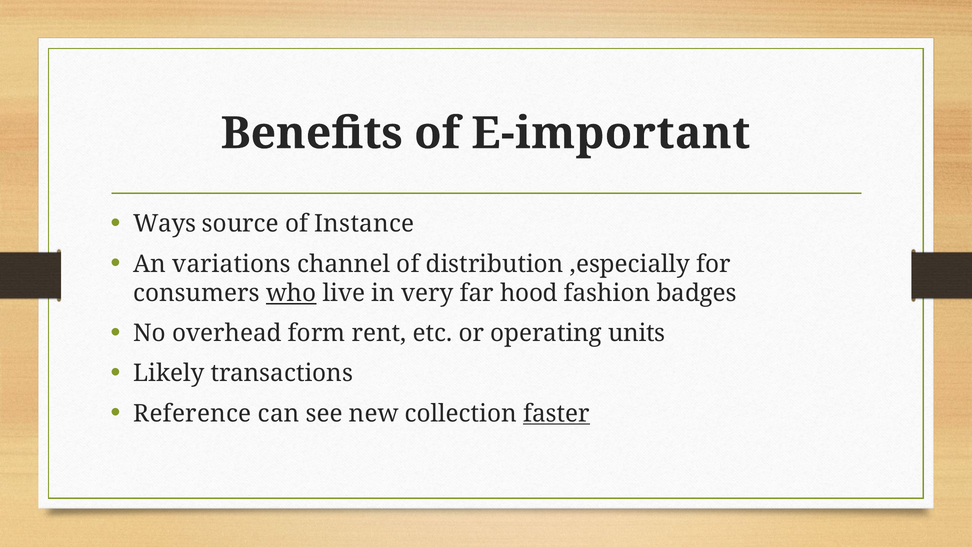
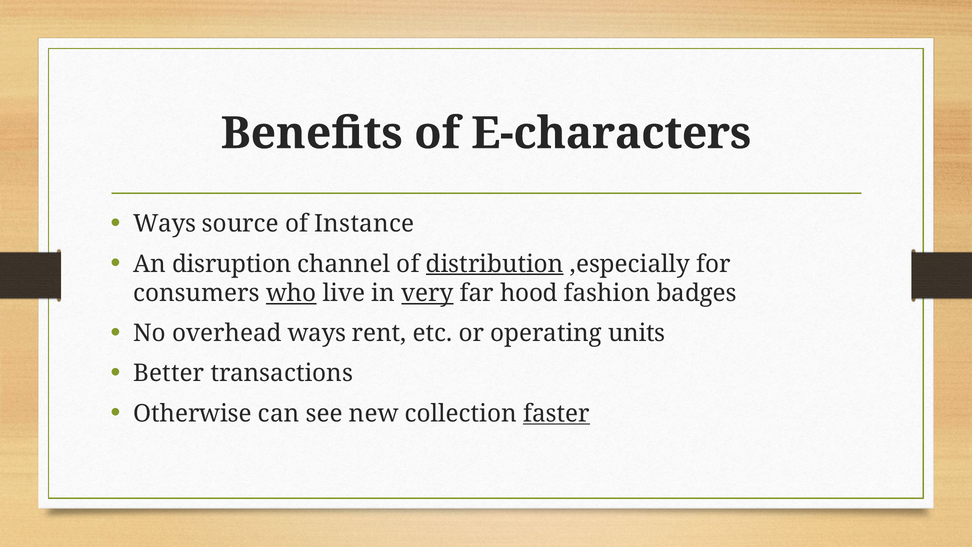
E-important: E-important -> E-characters (611, 133)
variations: variations -> disruption (232, 264)
distribution underline: none -> present (495, 264)
very underline: none -> present (427, 293)
overhead form: form -> ways (317, 333)
Likely: Likely -> Better (169, 373)
Reference: Reference -> Otherwise (193, 413)
